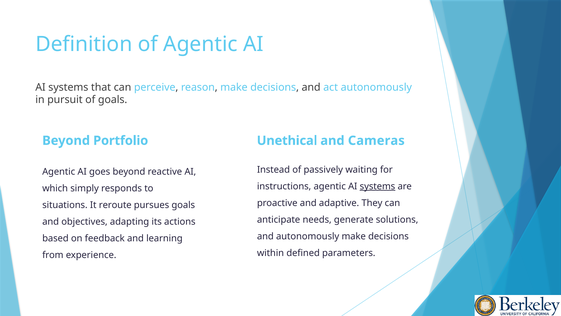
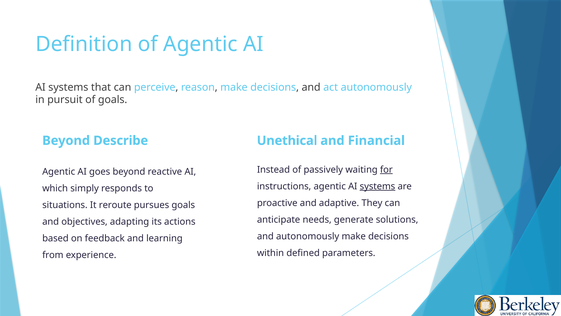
Portfolio: Portfolio -> Describe (121, 140)
Cameras: Cameras -> Financial (376, 140)
for underline: none -> present (386, 169)
